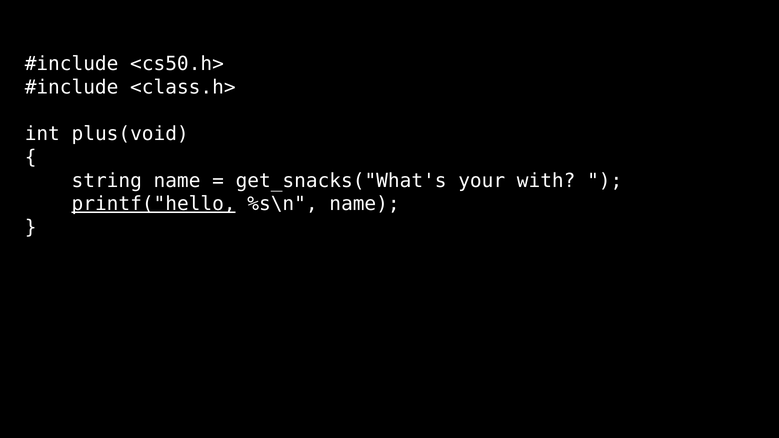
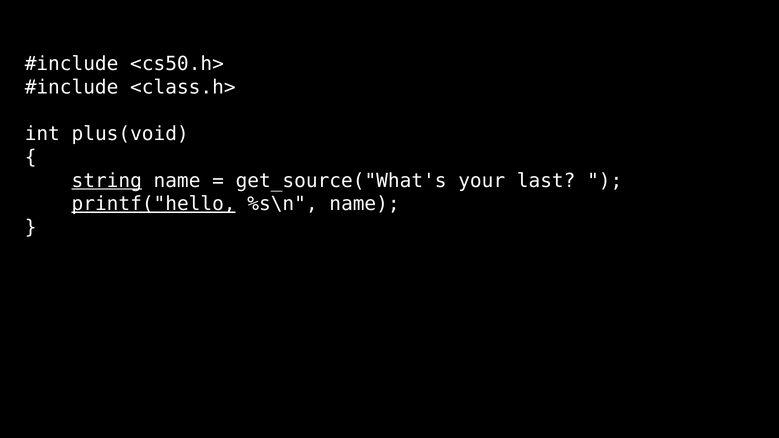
string underline: none -> present (107, 181)
get_snacks("What's: get_snacks("What's -> get_source("What's (341, 181)
with: with -> last (546, 181)
